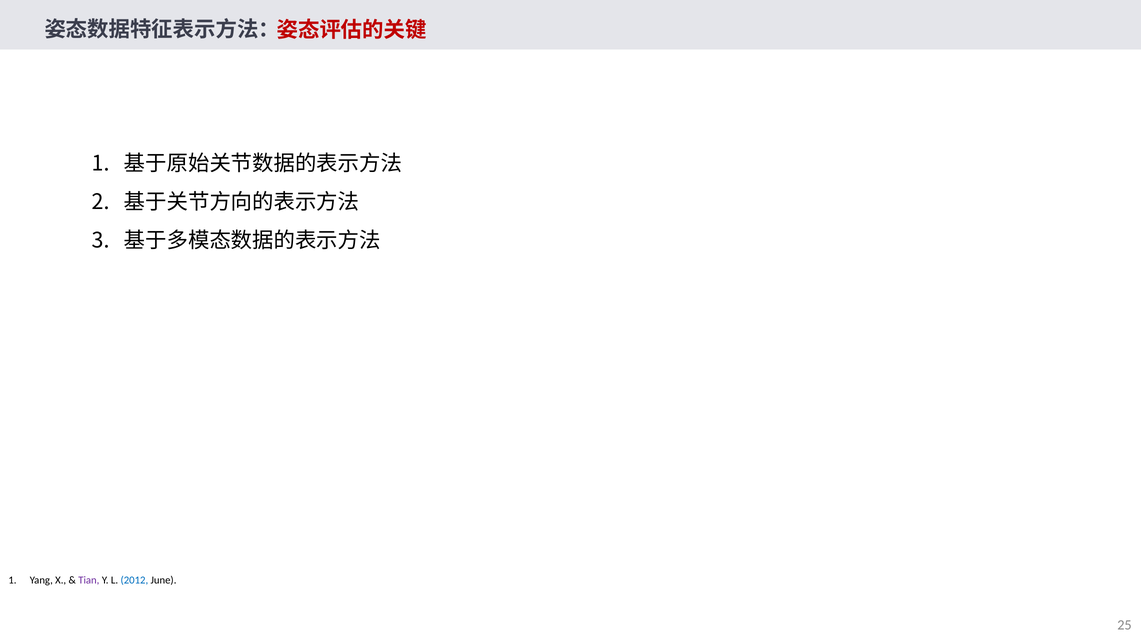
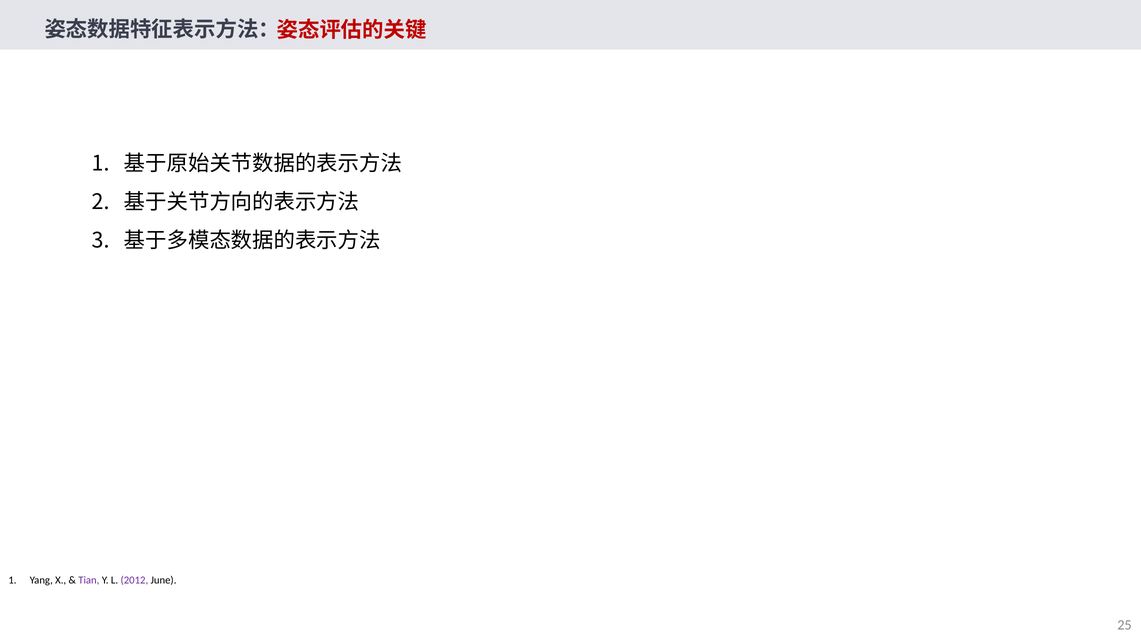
2012 colour: blue -> purple (134, 580)
